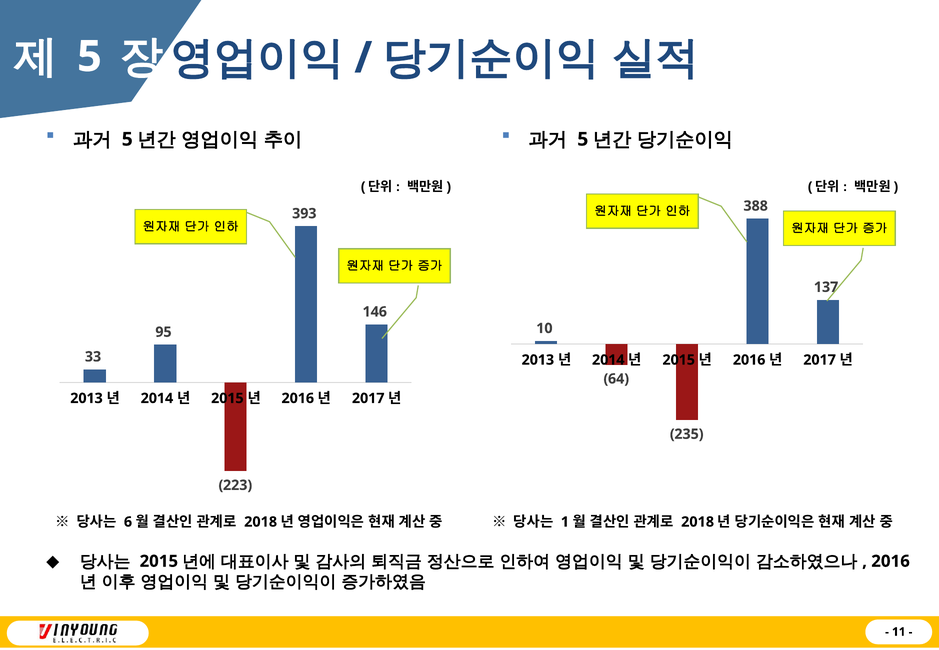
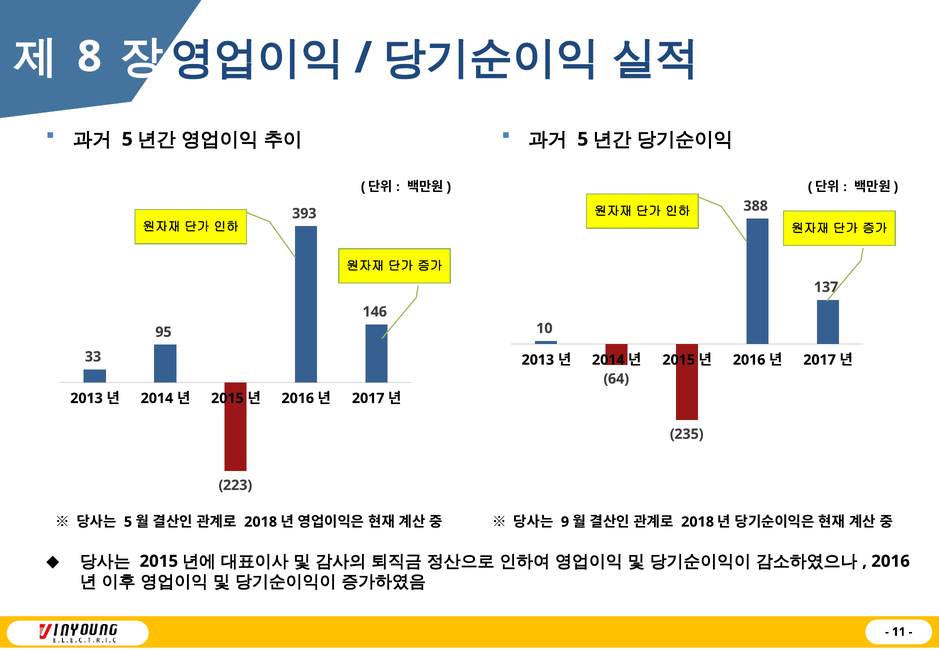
5: 5 -> 8 (89, 57)
6: 6 -> 5 (128, 522)
1: 1 -> 9 (565, 522)
